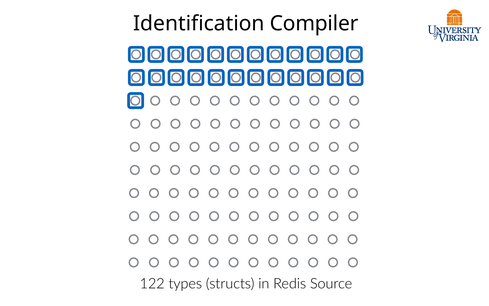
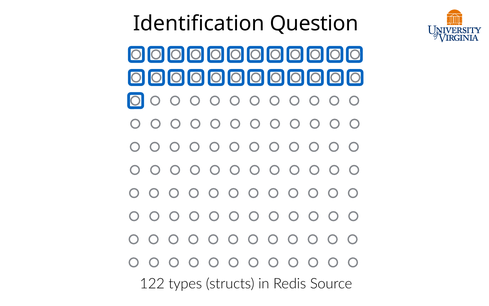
Compiler: Compiler -> Question (314, 23)
